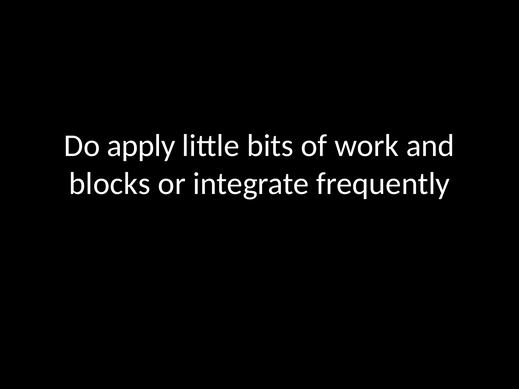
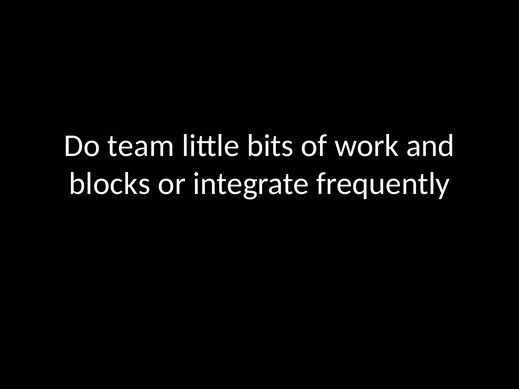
apply: apply -> team (141, 146)
